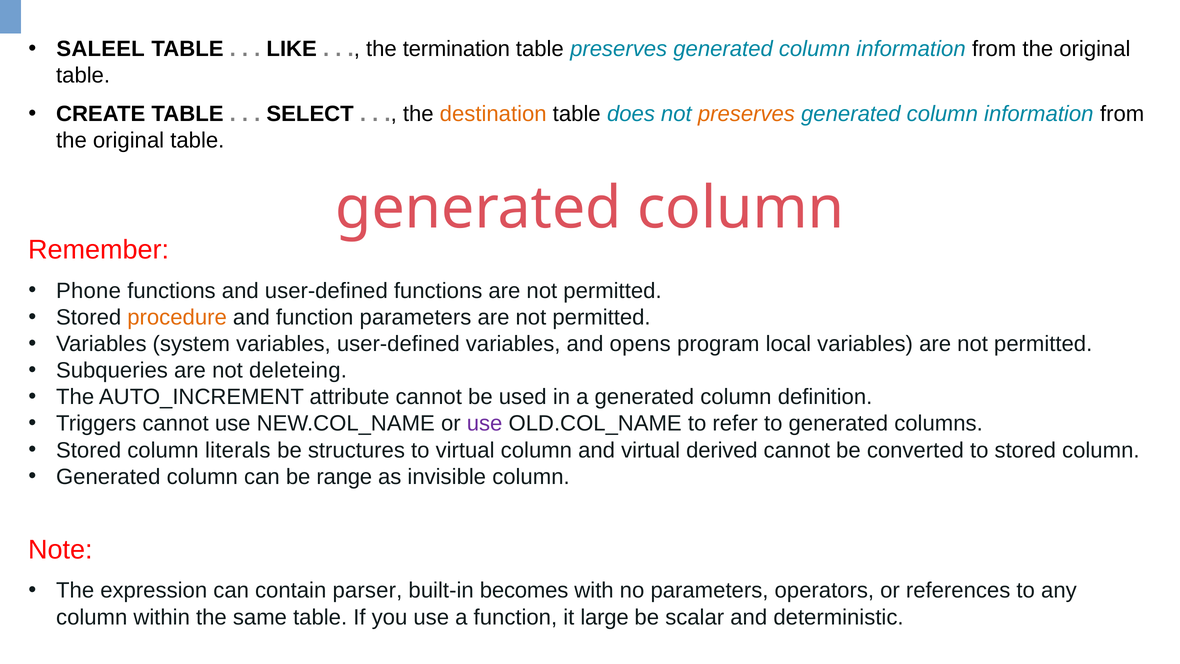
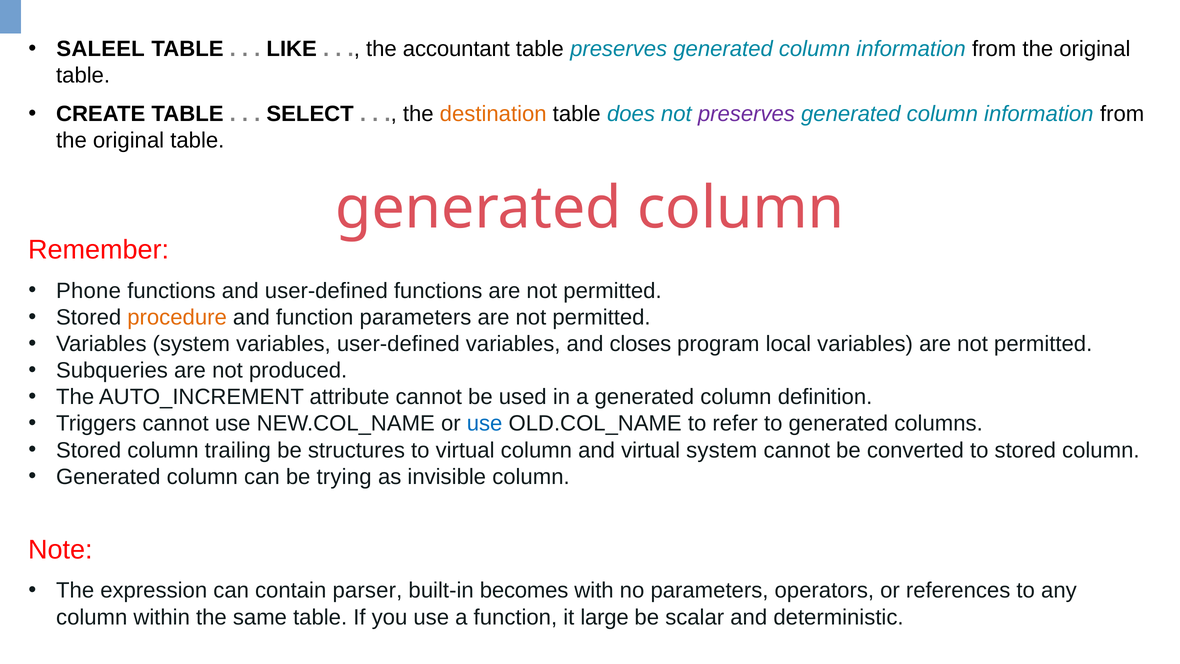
termination: termination -> accountant (456, 49)
preserves colour: orange -> purple (746, 114)
opens: opens -> closes (640, 344)
deleteing: deleteing -> produced (298, 370)
use colour: purple -> blue (485, 423)
literals: literals -> trailing (238, 450)
virtual derived: derived -> system (722, 450)
range: range -> trying (344, 477)
